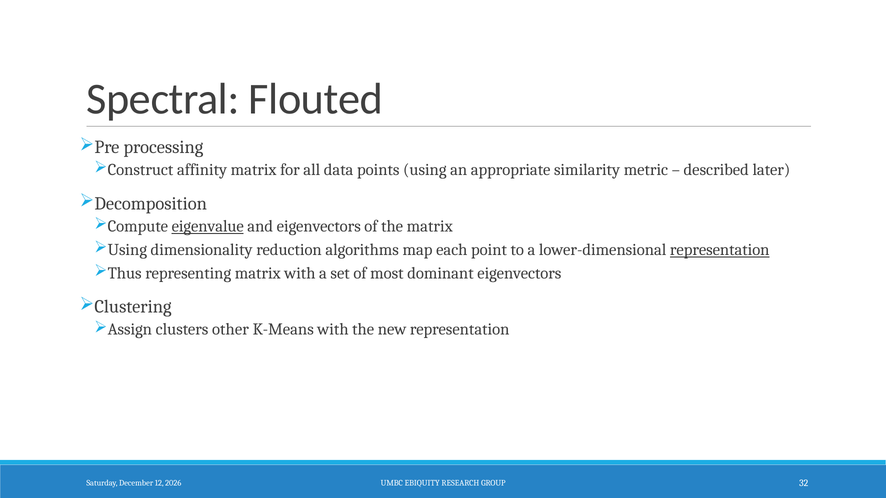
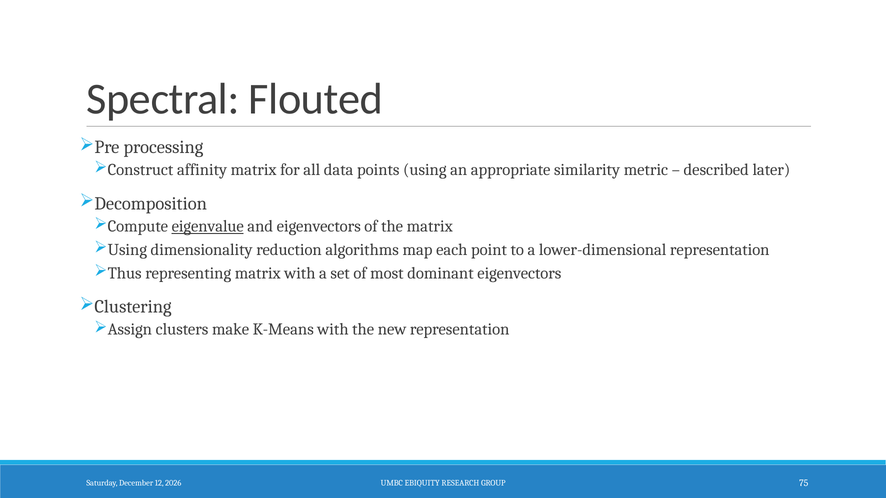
representation underline: present -> none (720, 250)
other: other -> make (231, 330)
32: 32 -> 75 (804, 483)
